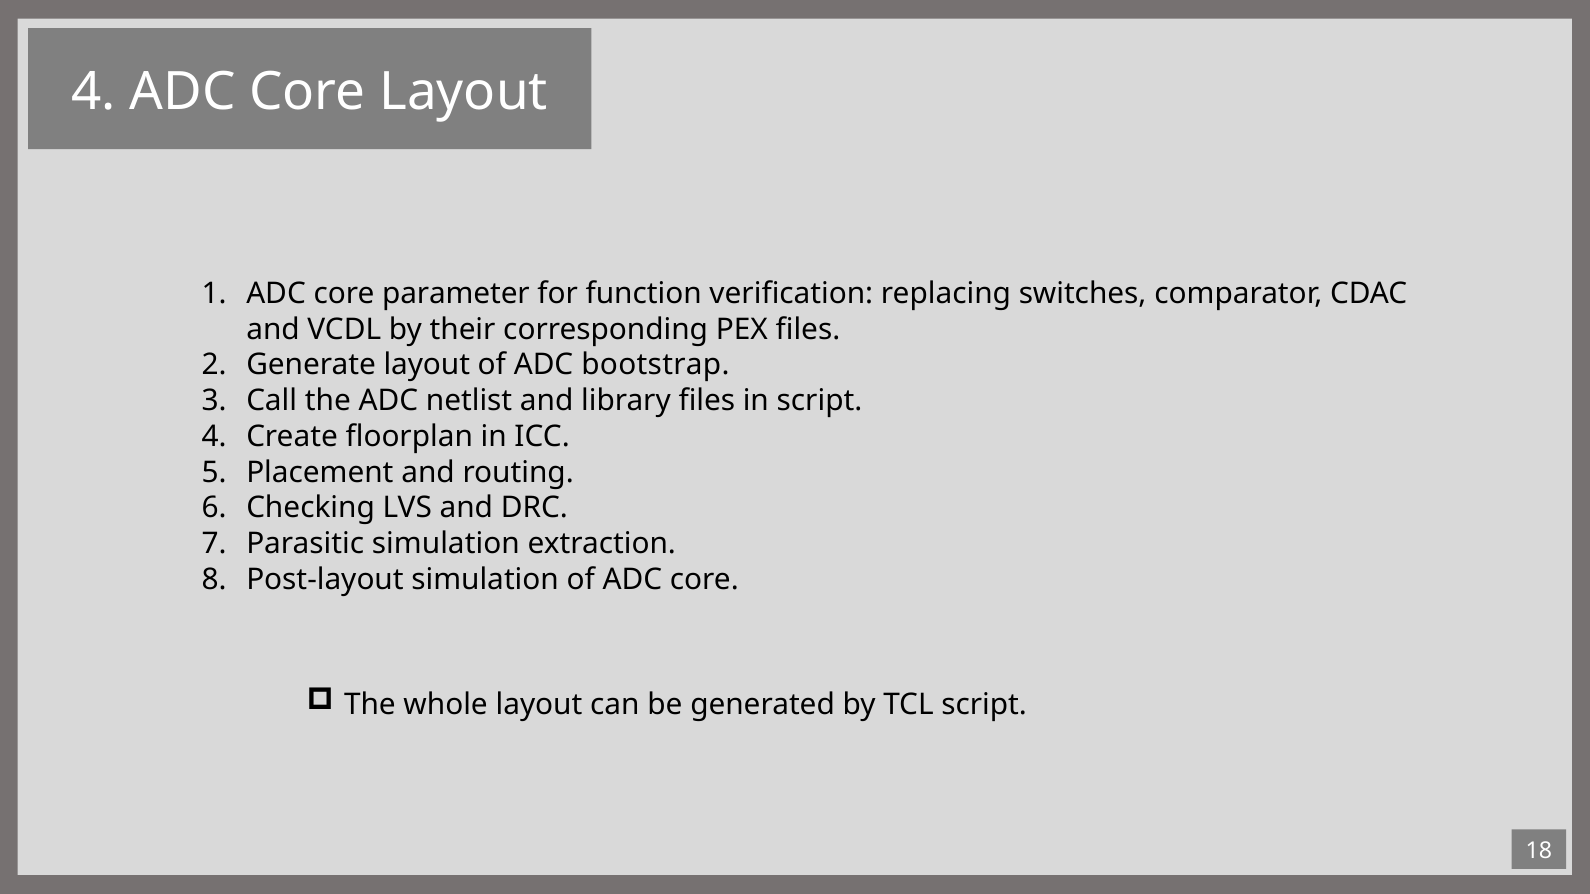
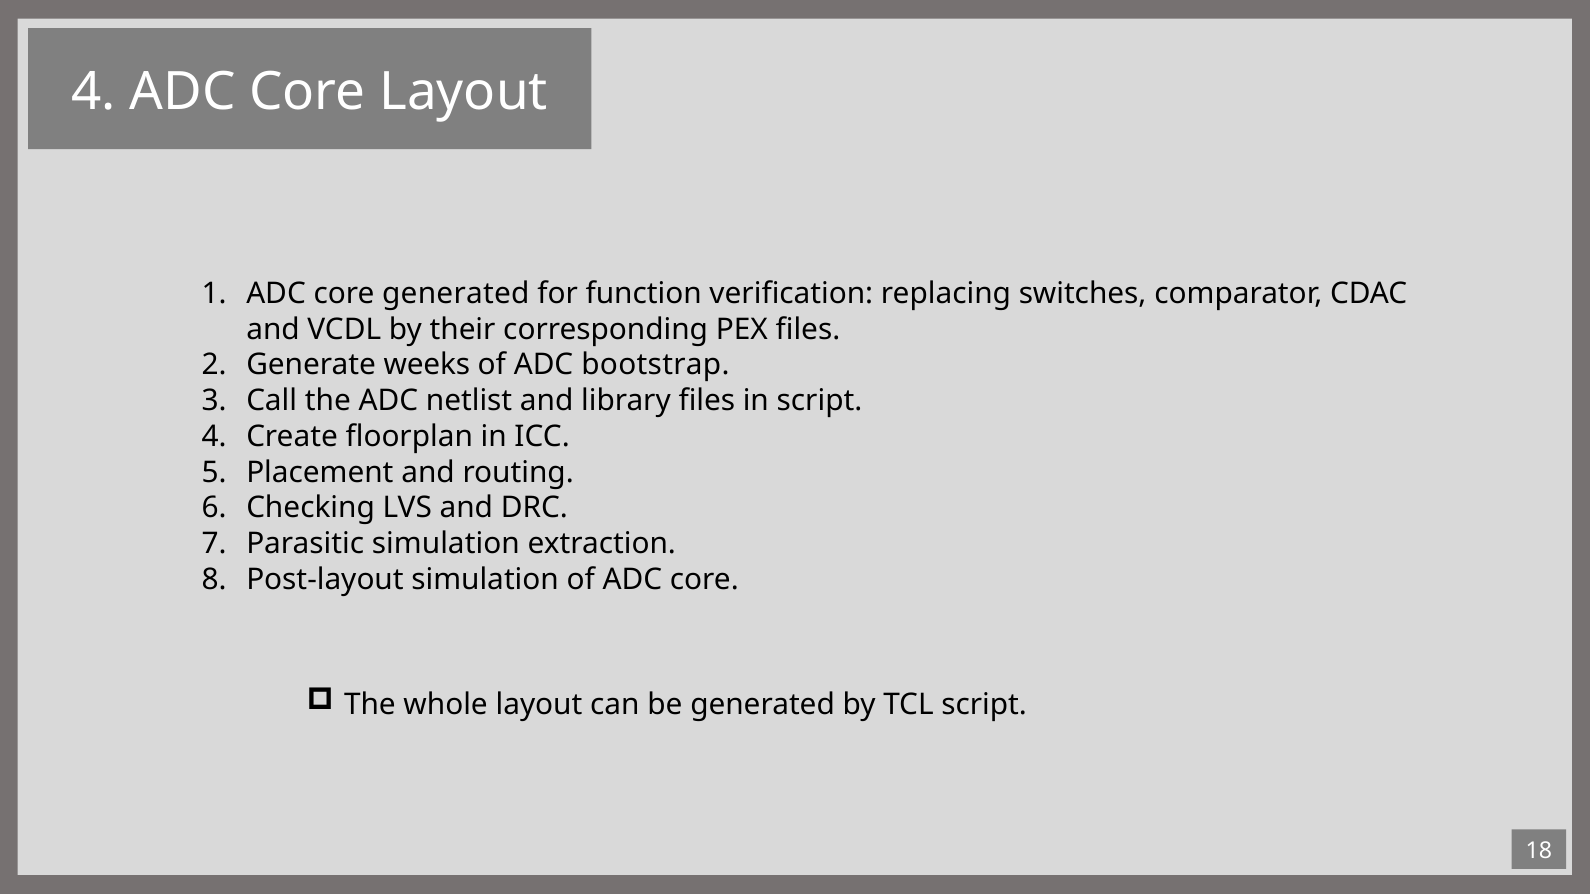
core parameter: parameter -> generated (456, 294)
Generate layout: layout -> weeks (427, 365)
